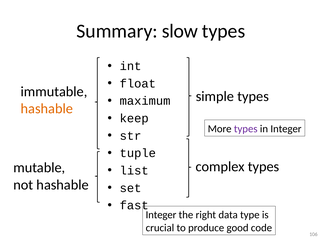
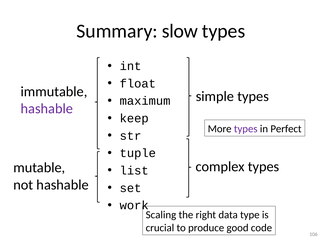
hashable colour: orange -> purple (47, 109)
in Integer: Integer -> Perfect (286, 128)
fast: fast -> work (134, 205)
Integer: Integer -> Scaling (161, 214)
